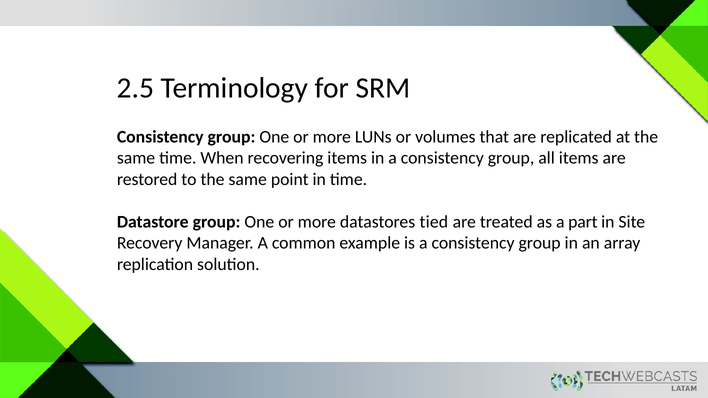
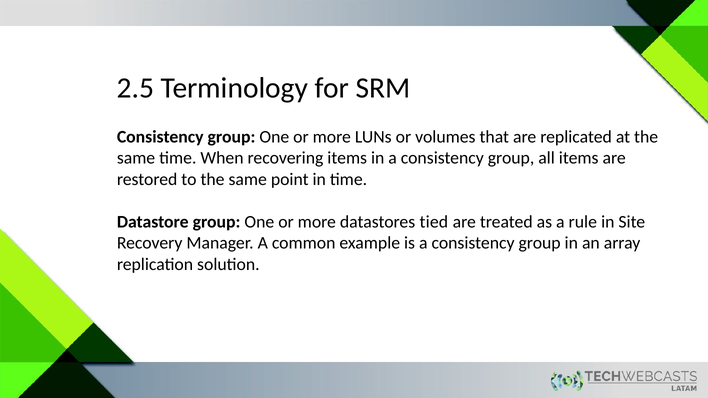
part: part -> rule (583, 222)
